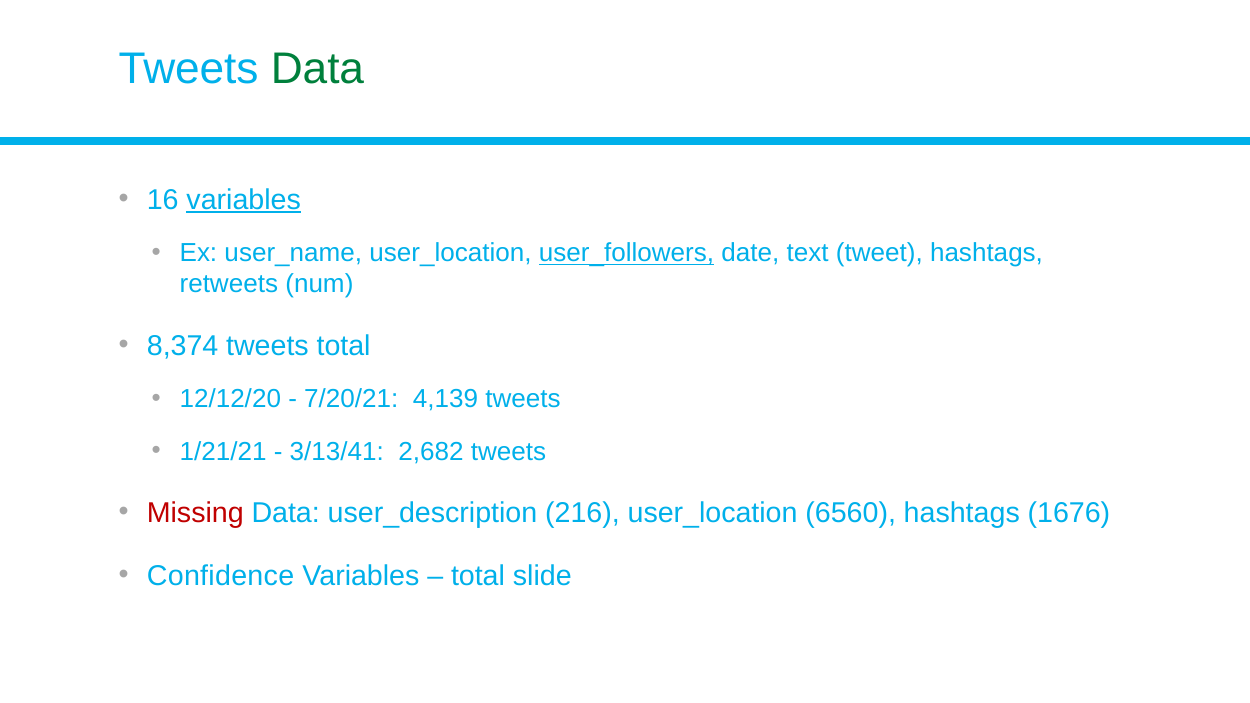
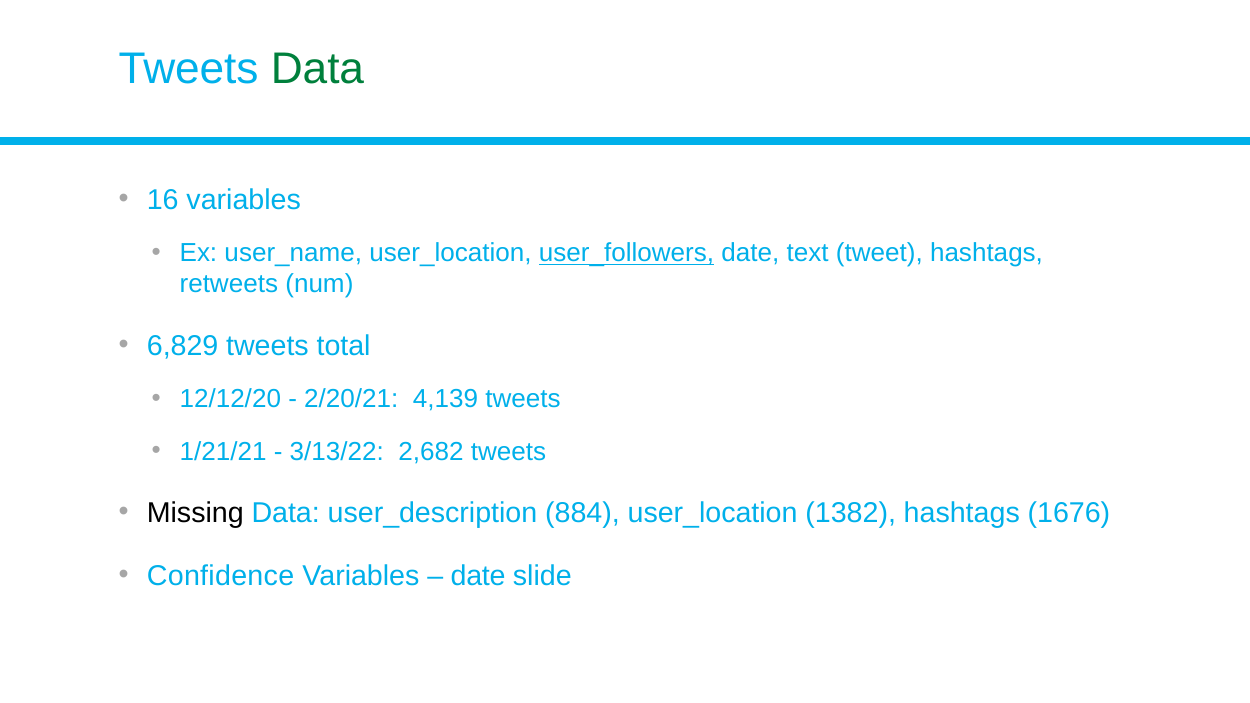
variables underline: present -> none (244, 200)
8,374: 8,374 -> 6,829 (183, 346)
7/20/21: 7/20/21 -> 2/20/21 (351, 399)
3/13/41: 3/13/41 -> 3/13/22 (337, 452)
Missing colour: red -> black (195, 513)
216: 216 -> 884 (582, 513)
6560: 6560 -> 1382 (851, 513)
total: total -> date (478, 576)
